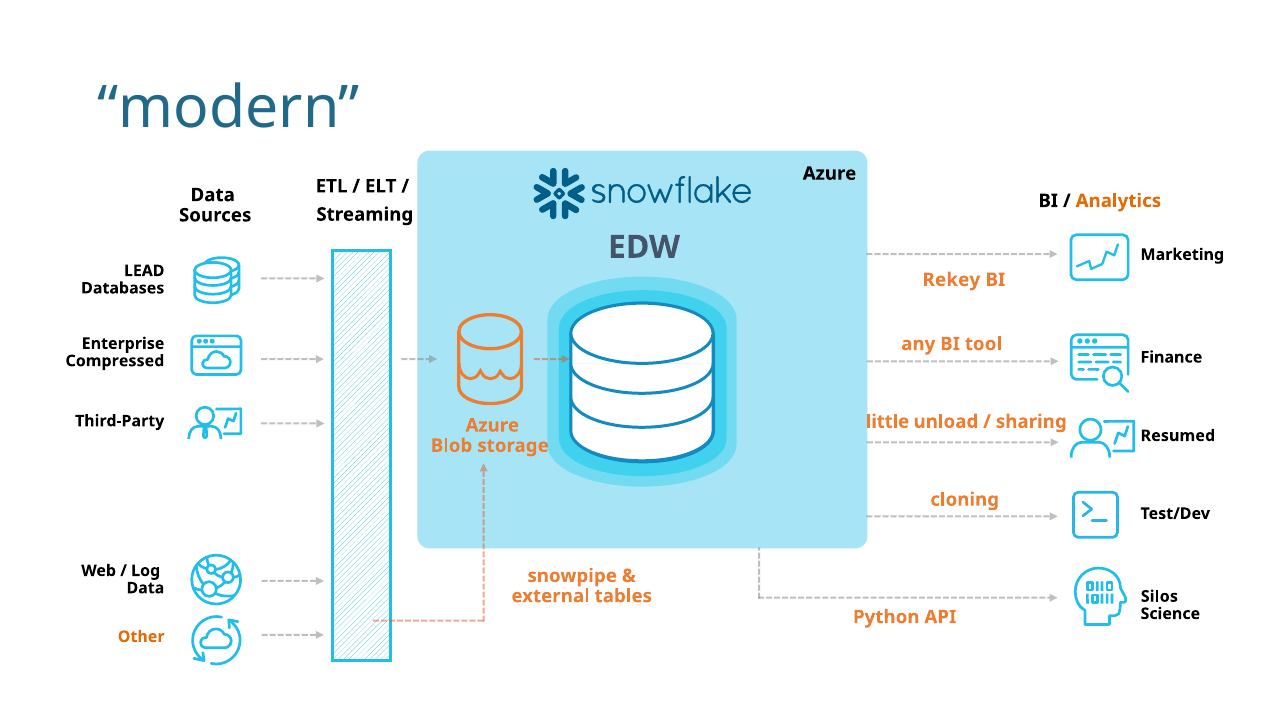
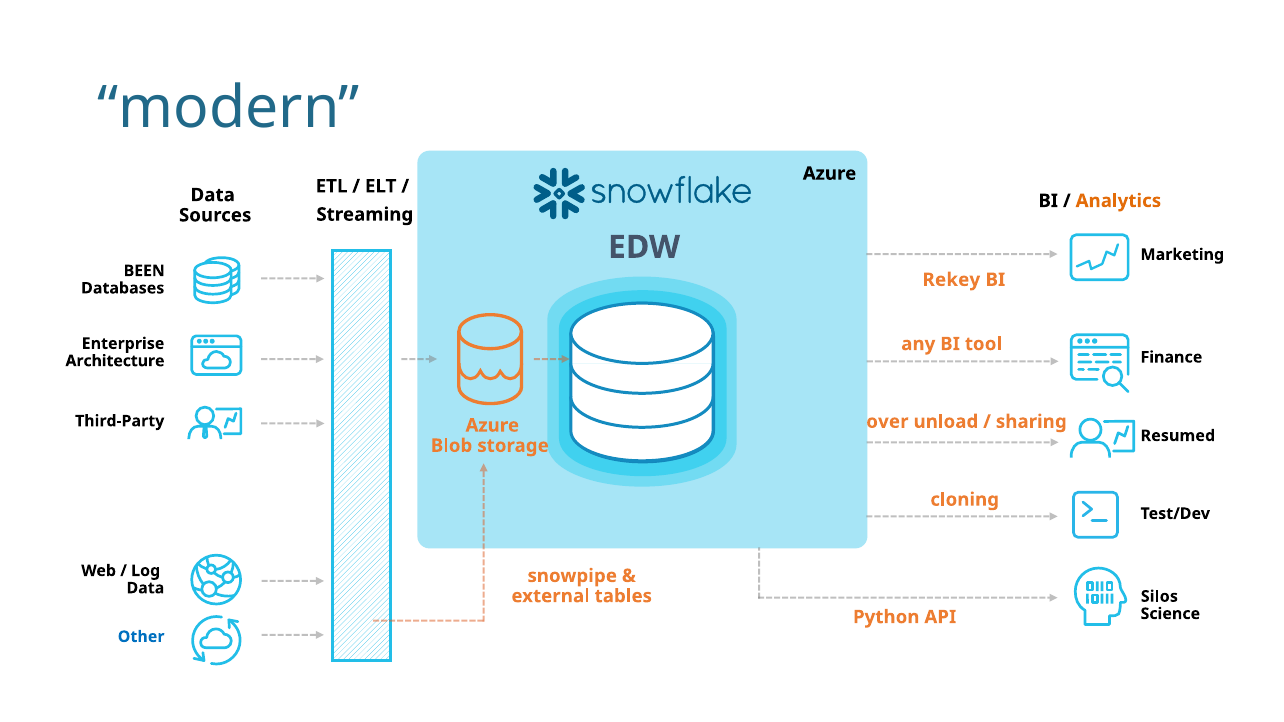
LEAD: LEAD -> BEEN (144, 271)
Compressed: Compressed -> Architecture (115, 361)
little: little -> over (887, 422)
Other colour: orange -> blue (141, 637)
